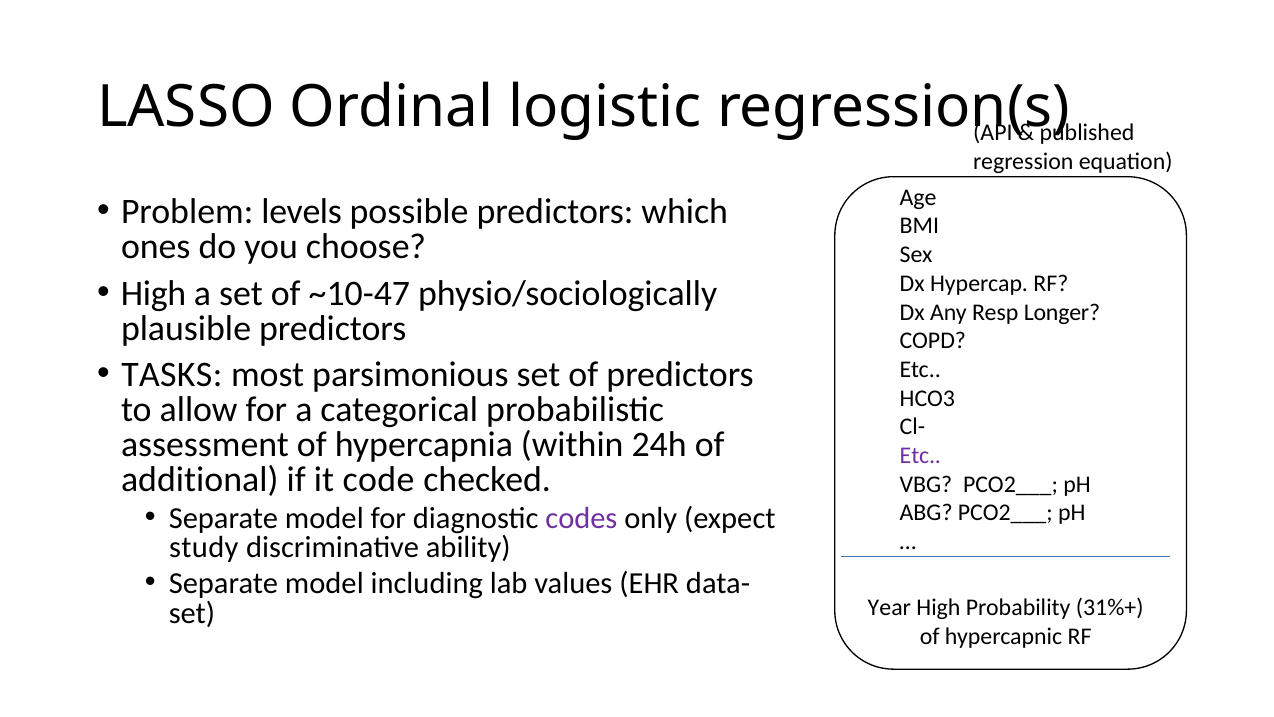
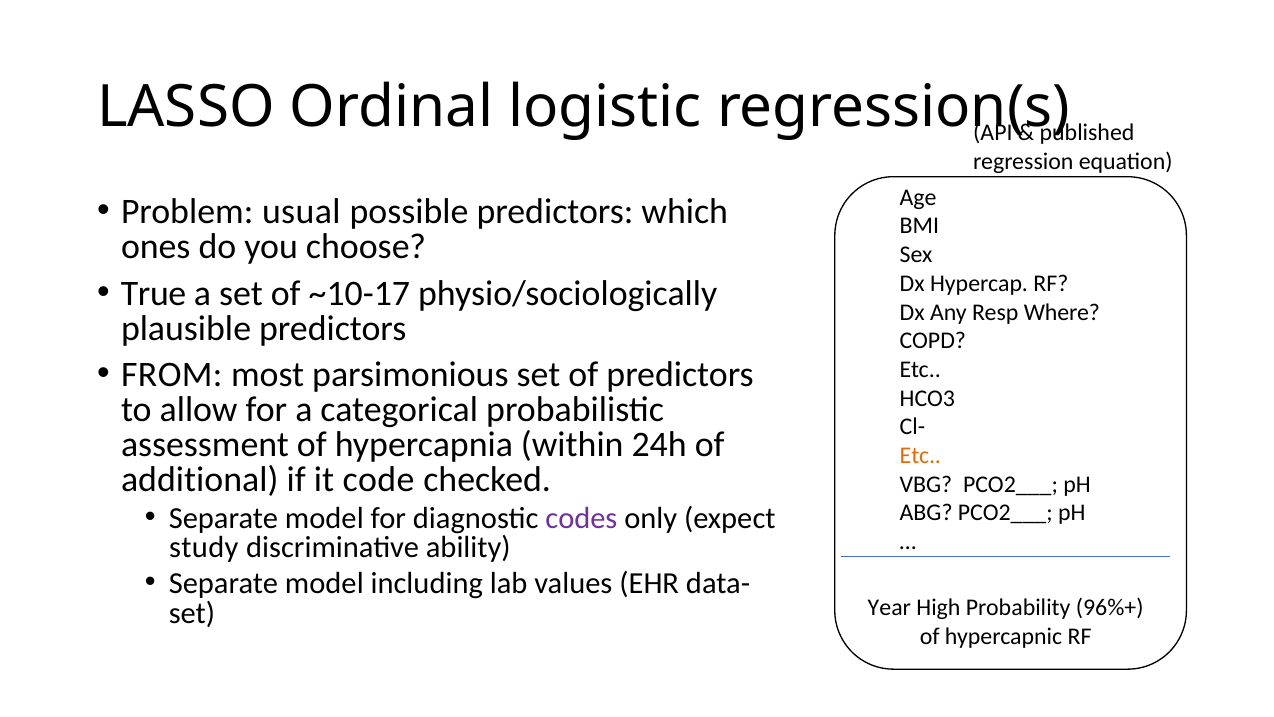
levels: levels -> usual (301, 212)
High: High -> True (154, 293)
~10-47: ~10-47 -> ~10-17 (359, 293)
Longer: Longer -> Where (1062, 312)
TASKS: TASKS -> FROM (172, 375)
Etc colour: purple -> orange (920, 455)
31%+: 31%+ -> 96%+ (1110, 607)
